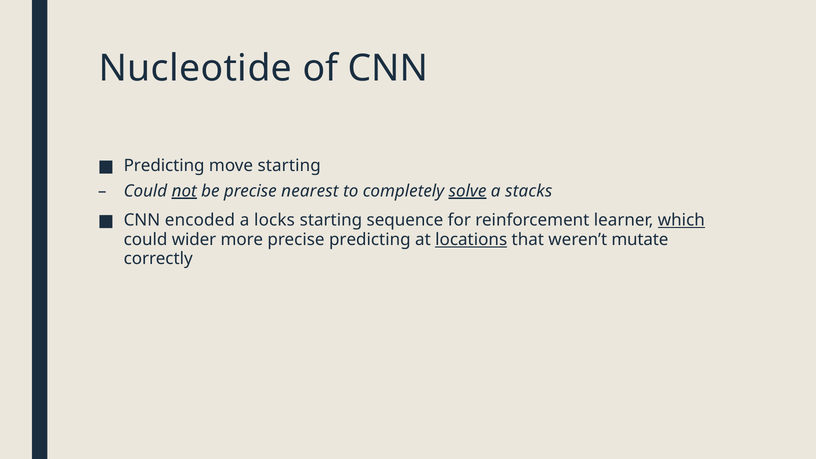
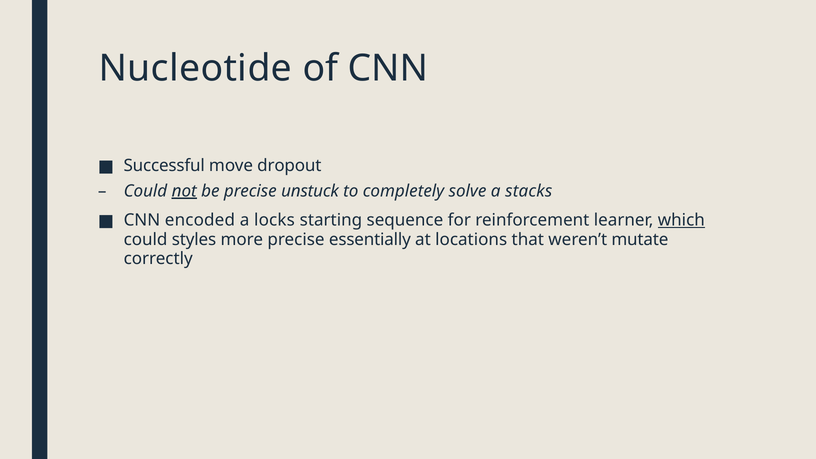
Predicting: Predicting -> Successful (164, 166)
move starting: starting -> dropout (289, 166)
nearest: nearest -> unstuck (310, 191)
solve underline: present -> none (468, 191)
wider: wider -> styles (194, 239)
precise predicting: predicting -> essentially (370, 239)
locations underline: present -> none (471, 239)
